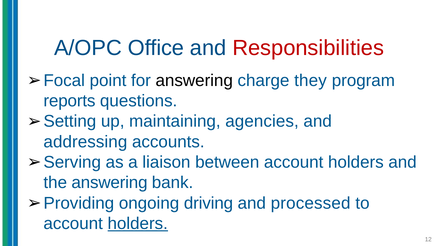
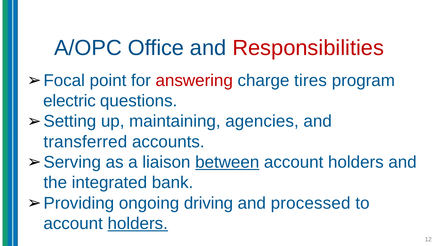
answering colour: black -> red (194, 80)
they: they -> tires (311, 80)
reports: reports -> electric (69, 101)
addressing: addressing -> transferred (85, 142)
between underline: none -> present (227, 162)
the answering: answering -> integrated (109, 183)
